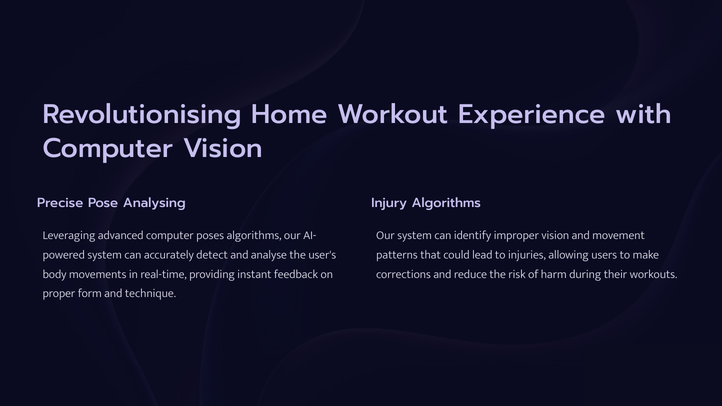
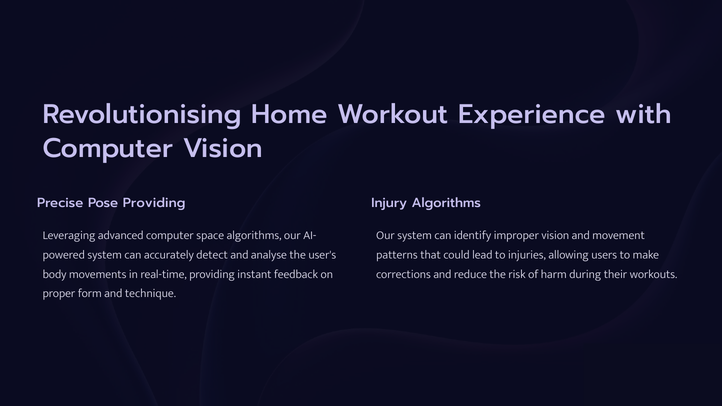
Pose Analysing: Analysing -> Providing (154, 203)
poses: poses -> space (210, 235)
